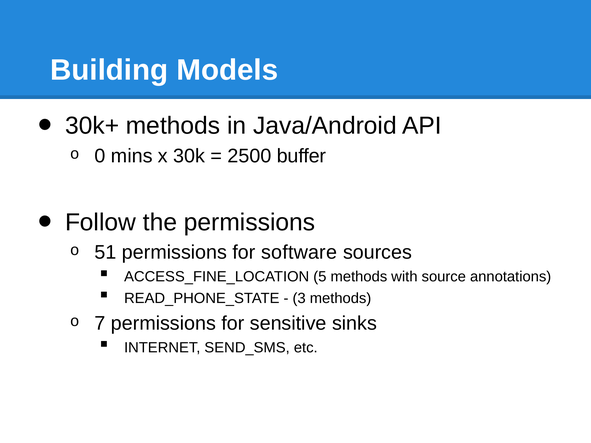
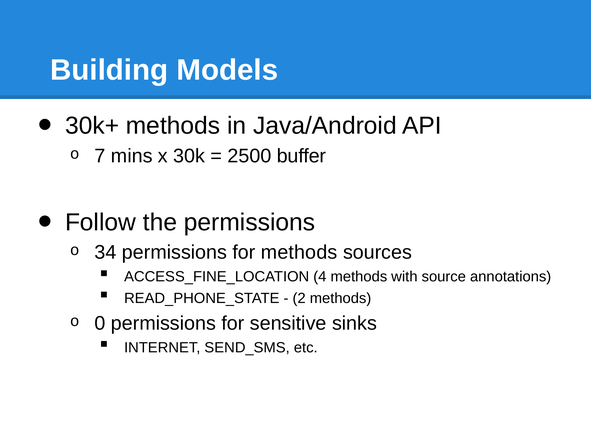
0: 0 -> 7 (100, 156)
51: 51 -> 34 (106, 253)
for software: software -> methods (299, 253)
5: 5 -> 4 (320, 277)
3: 3 -> 2 (299, 298)
7: 7 -> 0 (100, 323)
